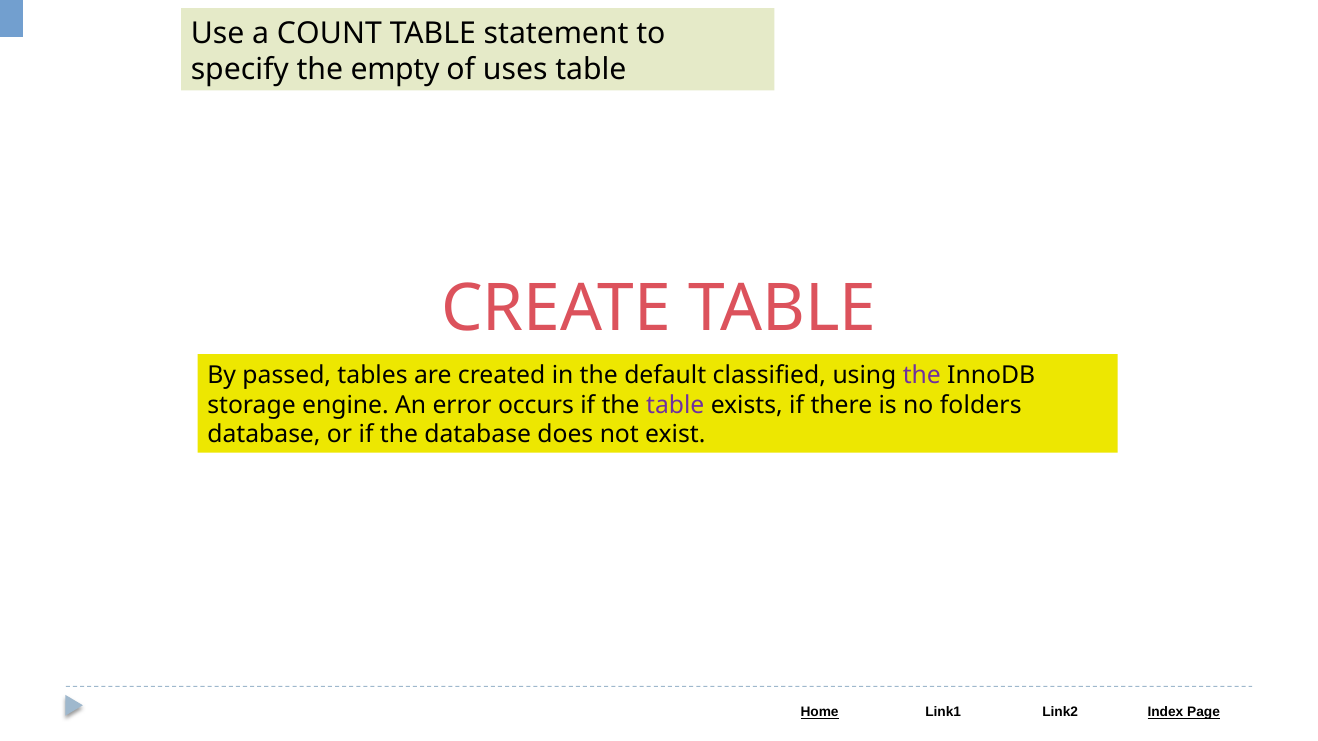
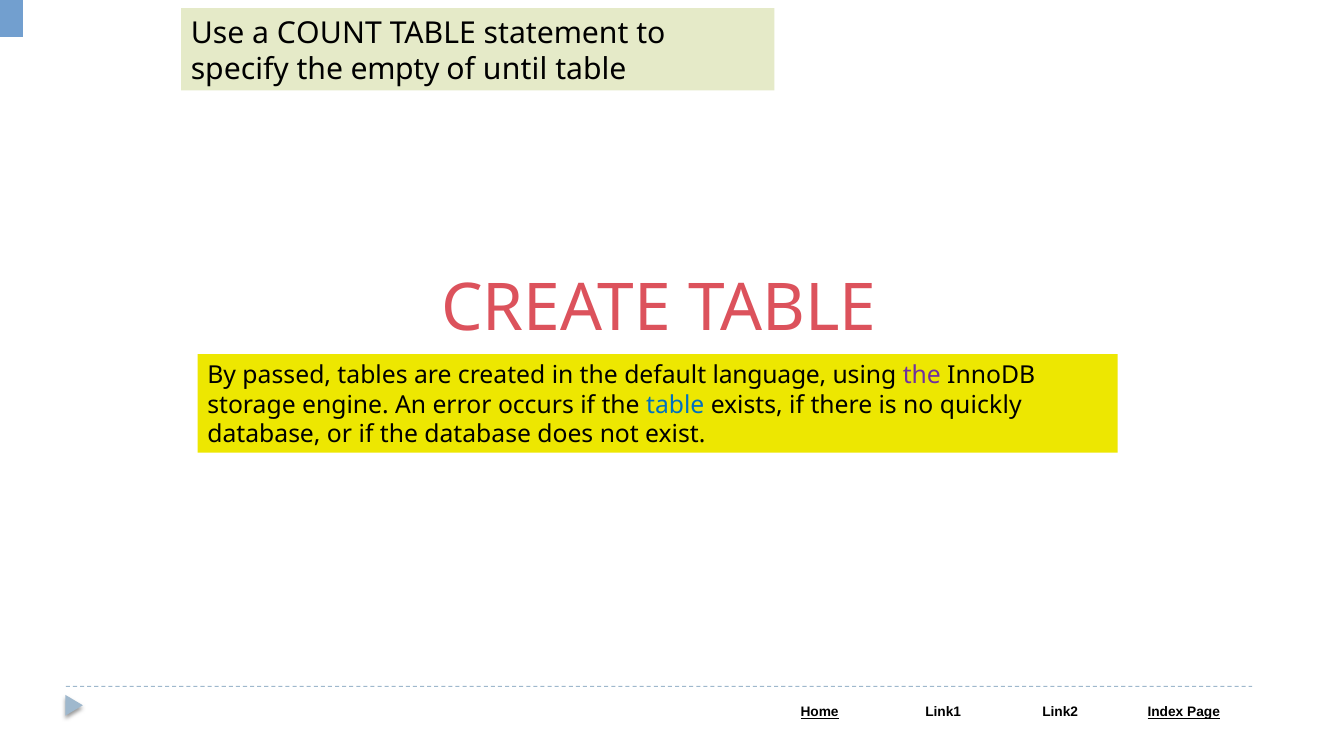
uses: uses -> until (515, 70)
classified: classified -> language (769, 376)
table colour: purple -> blue (675, 405)
folders: folders -> quickly (981, 405)
